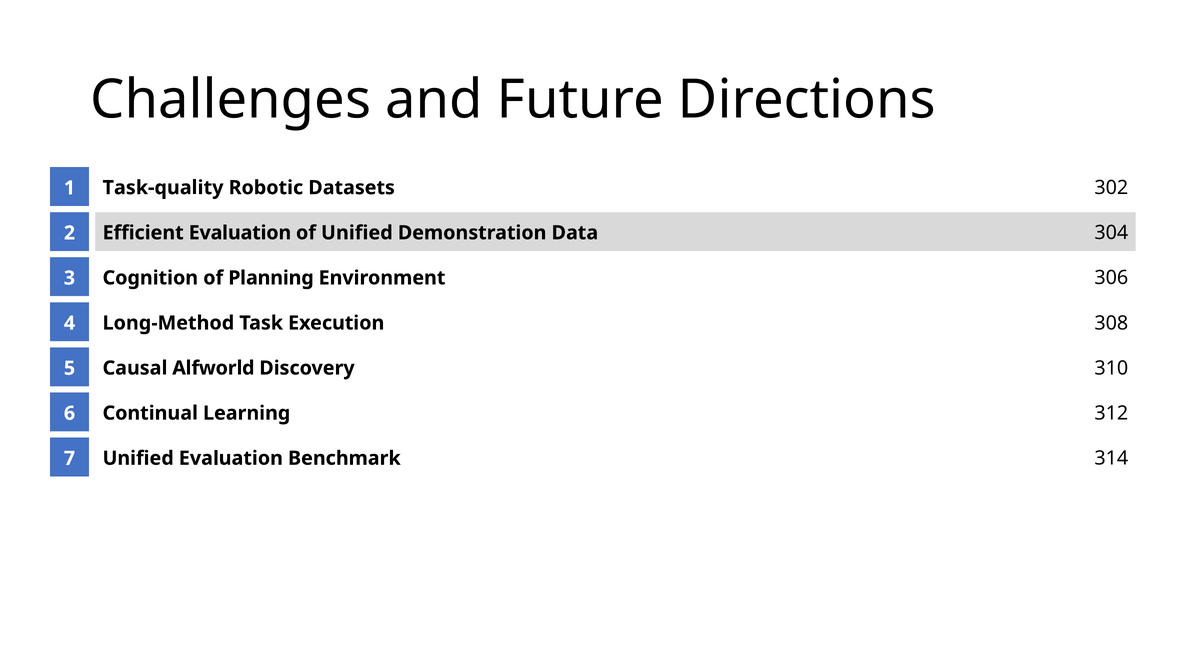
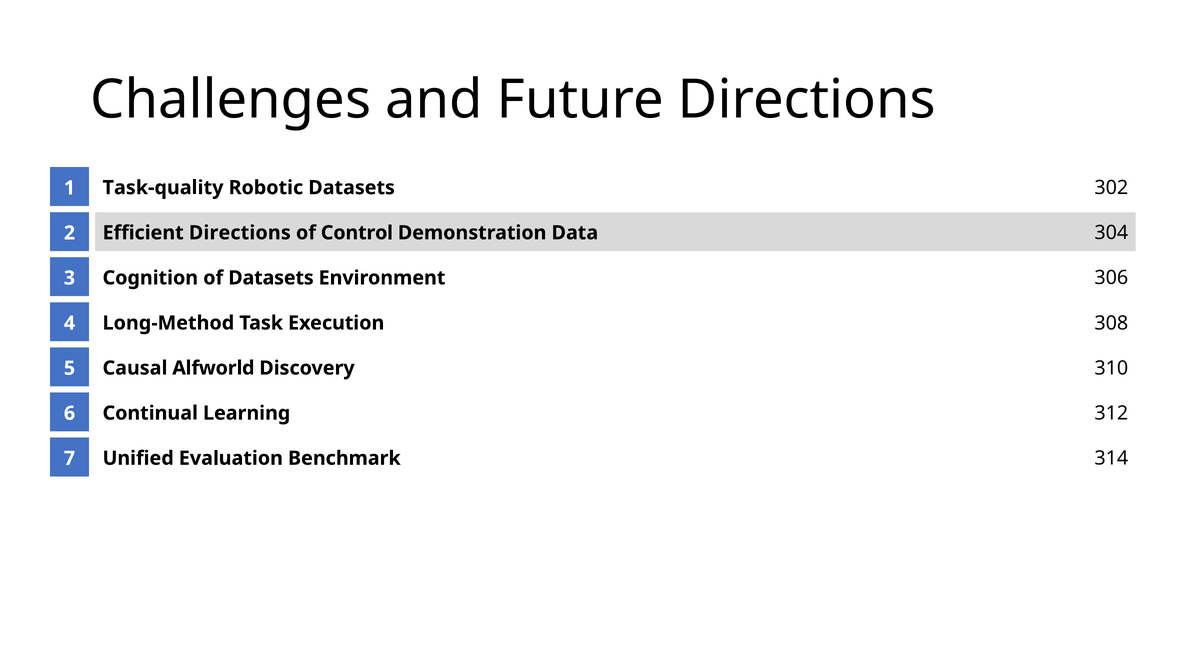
Efficient Evaluation: Evaluation -> Directions (240, 233)
of Unified: Unified -> Control (357, 233)
of Planning: Planning -> Datasets (271, 278)
